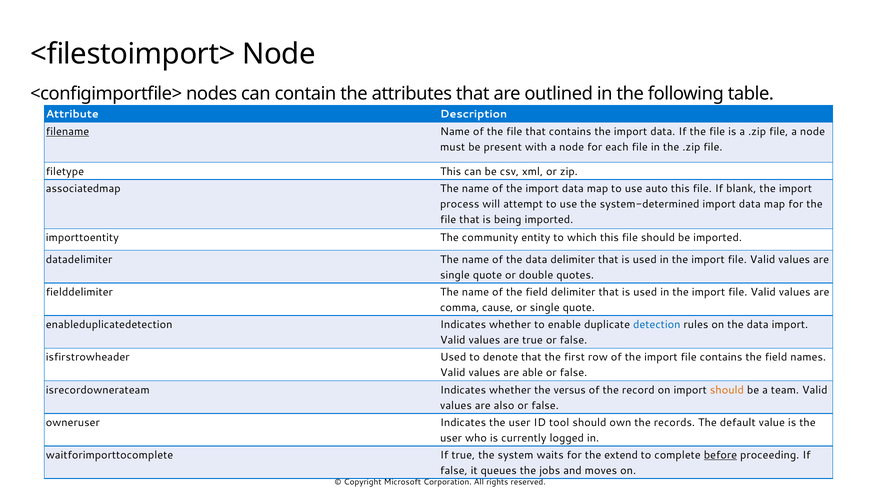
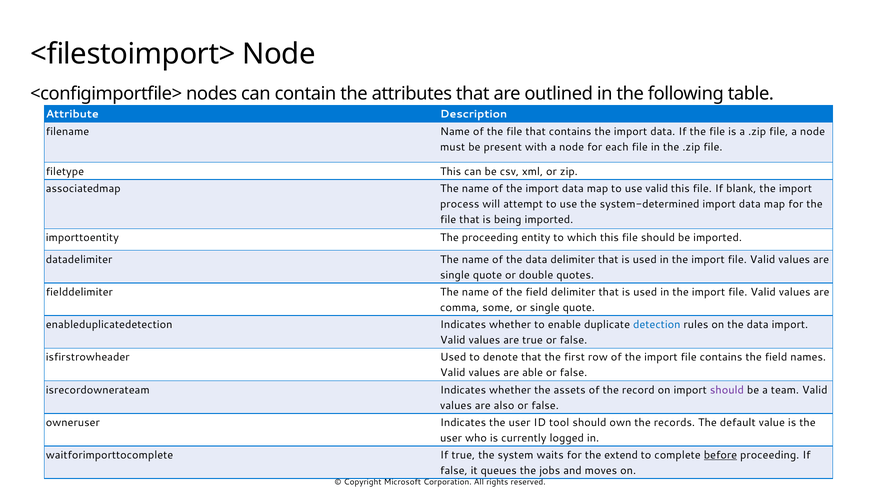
filename underline: present -> none (68, 131)
use auto: auto -> valid (657, 189)
The community: community -> proceeding (490, 238)
cause: cause -> some (498, 308)
versus: versus -> assets (570, 390)
should colour: orange -> purple (727, 390)
